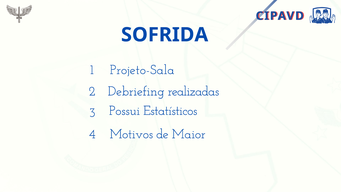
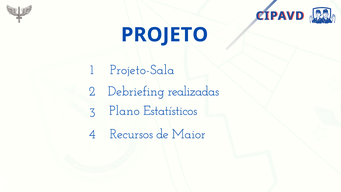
SOFRIDA: SOFRIDA -> PROJETO (165, 35)
Possui: Possui -> Plano (124, 110)
Motivos: Motivos -> Recursos (131, 134)
